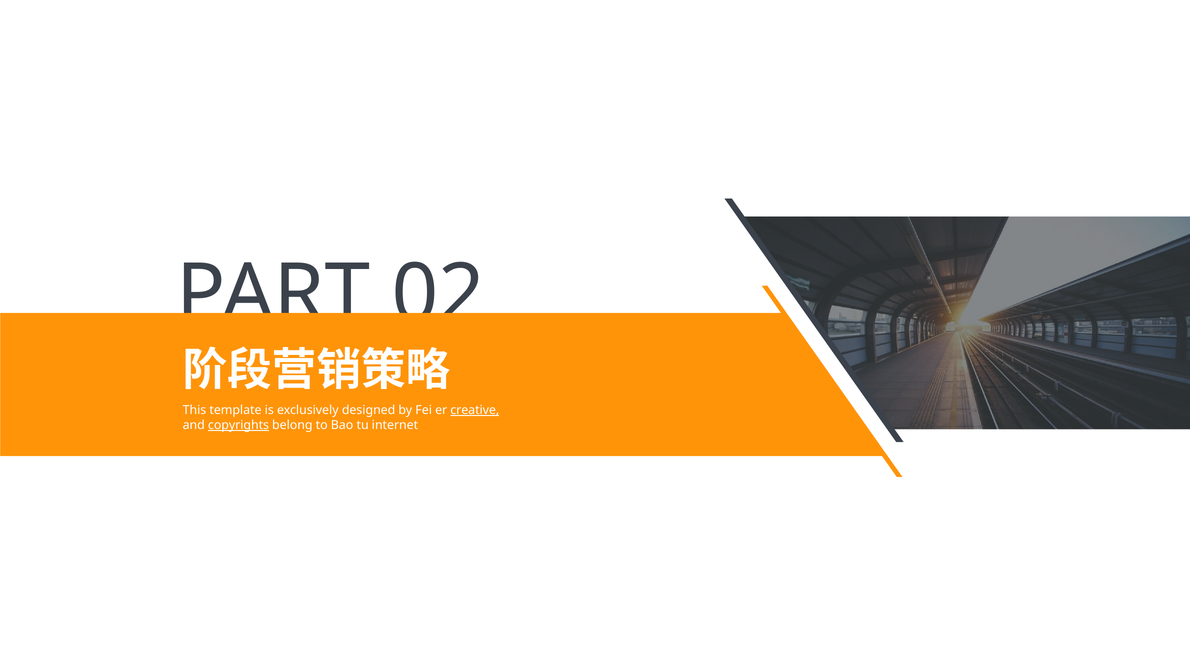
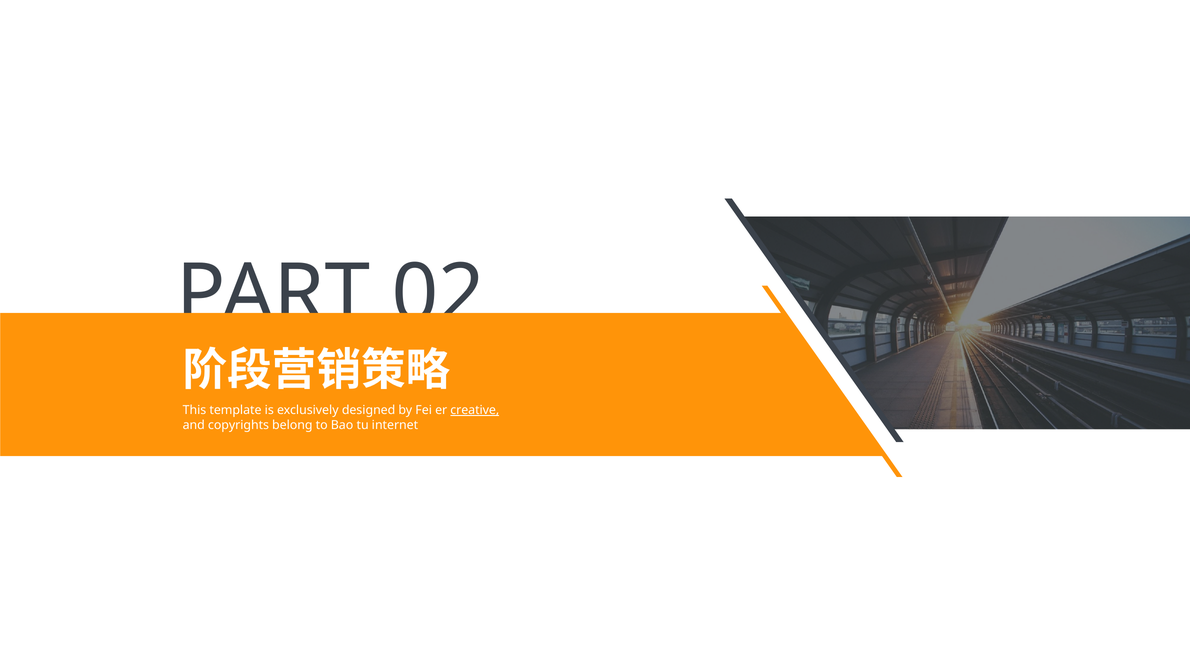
copyrights underline: present -> none (238, 425)
